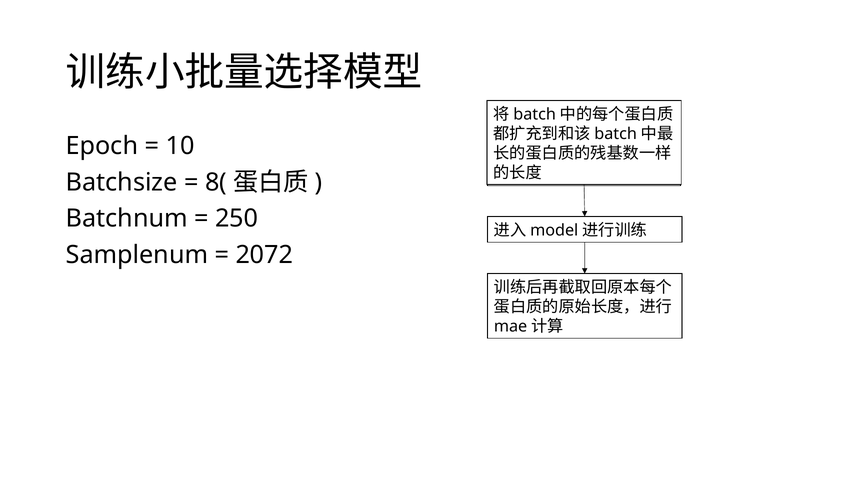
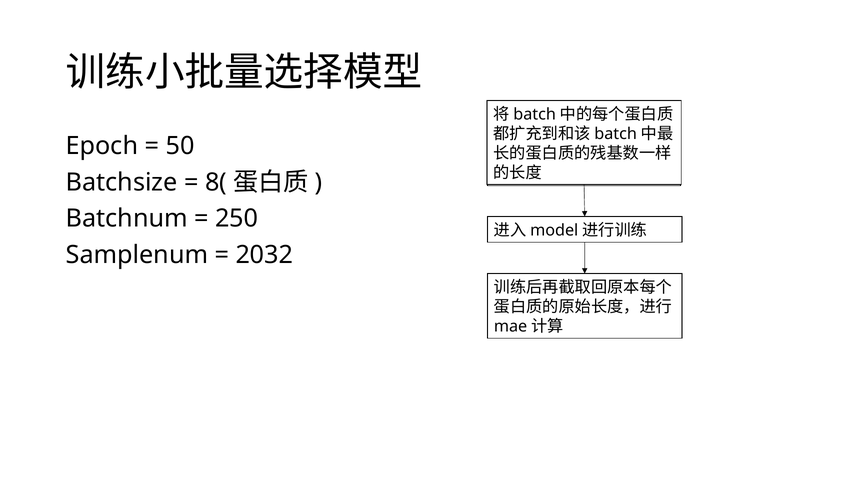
10: 10 -> 50 (180, 146)
2072: 2072 -> 2032 (264, 255)
